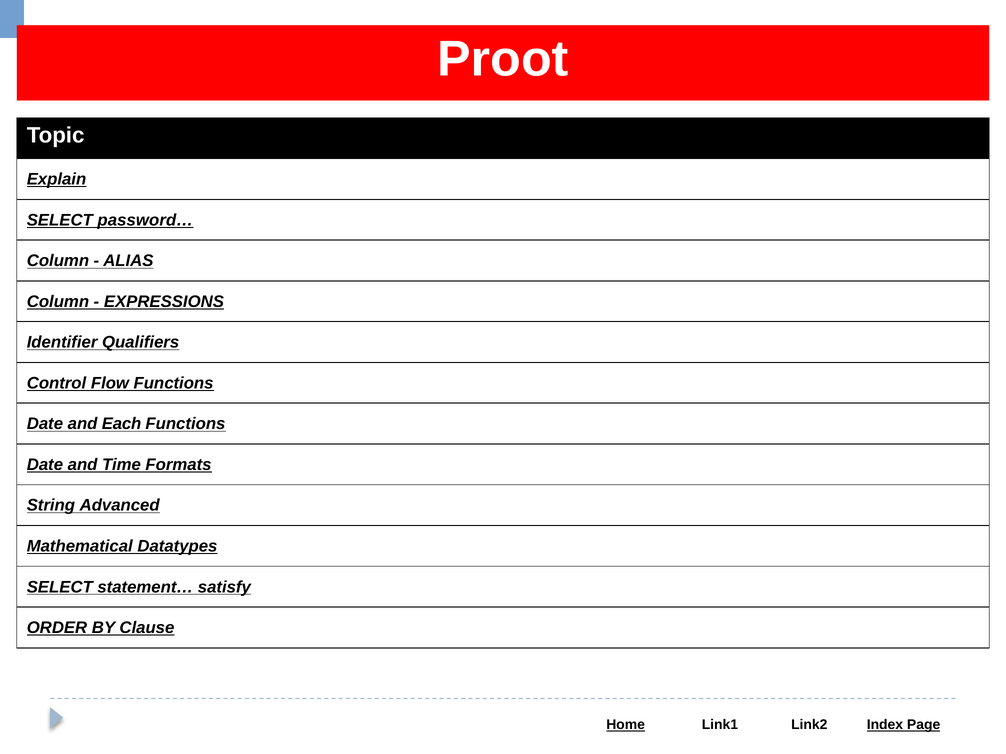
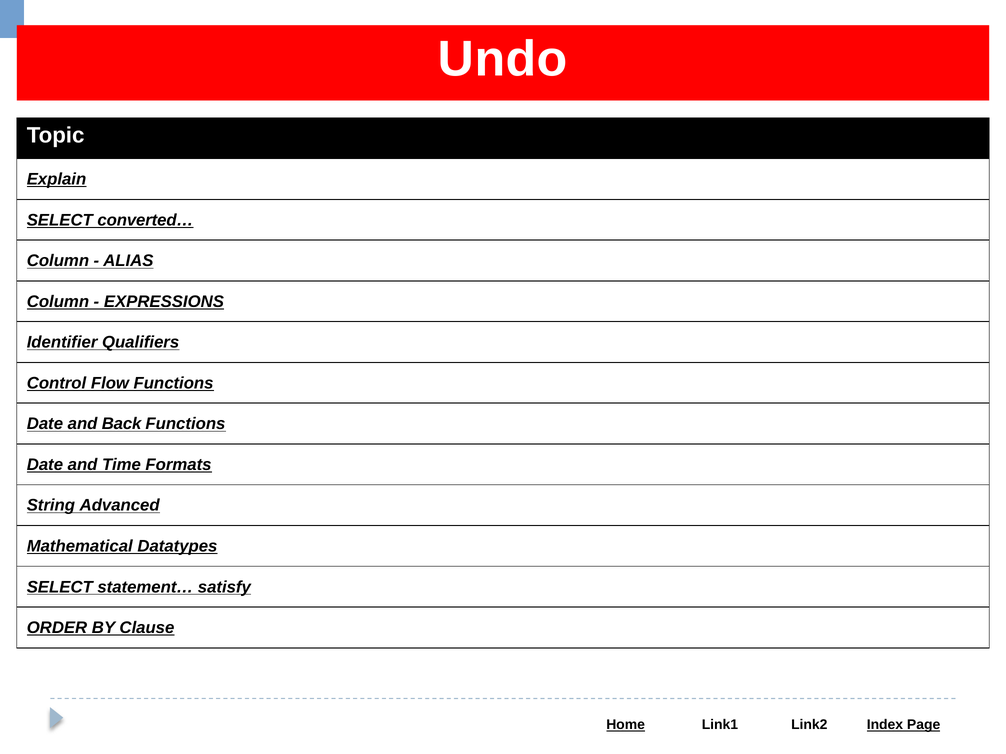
Proot: Proot -> Undo (503, 59)
password…: password… -> converted… (145, 220)
Each: Each -> Back (122, 424)
